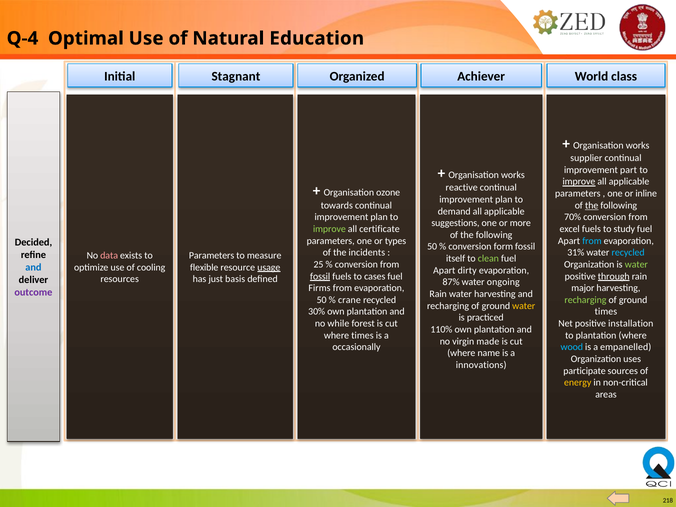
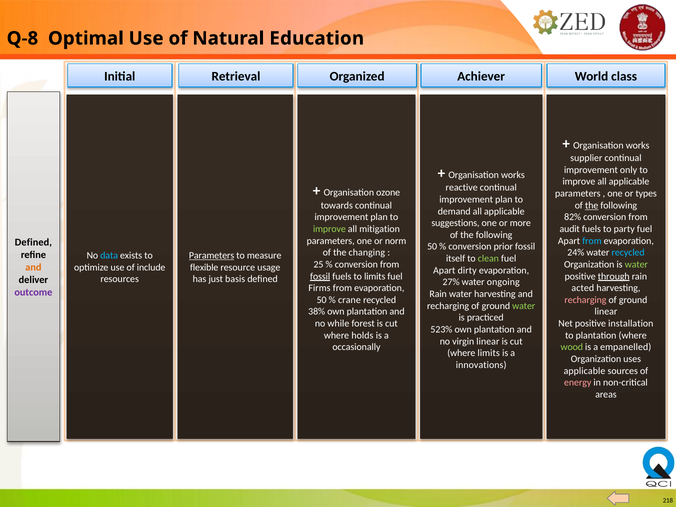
Q-4: Q-4 -> Q-8 (22, 38)
Stagnant: Stagnant -> Retrieval (236, 76)
part: part -> only (629, 170)
improve underline: present -> none (579, 182)
inline: inline -> types (646, 194)
70%: 70% -> 82% (573, 217)
certificate: certificate -> mitigation (380, 229)
excel: excel -> audit (570, 229)
study: study -> party (624, 229)
types: types -> norm (396, 241)
Decided: Decided -> Defined (33, 243)
form: form -> prior (503, 247)
incidents: incidents -> changing (367, 253)
31%: 31% -> 24% (576, 253)
data colour: pink -> light blue (109, 255)
Parameters underline: none -> present (212, 255)
and colour: blue -> orange (33, 267)
cooling: cooling -> include (151, 267)
usage underline: present -> none (269, 267)
to cases: cases -> limits (375, 276)
87%: 87% -> 27% (451, 282)
major: major -> acted (583, 288)
recharging colour: light green -> pink (585, 300)
water colour: yellow -> light green (524, 306)
30%: 30% -> 38% (317, 312)
times: times -> linear (606, 312)
110%: 110% -> 523% (441, 329)
where times: times -> holds (362, 335)
virgin made: made -> linear (488, 341)
wood colour: light blue -> light green (572, 347)
where name: name -> limits (489, 353)
participate: participate -> applicable (584, 371)
energy colour: yellow -> pink (578, 383)
